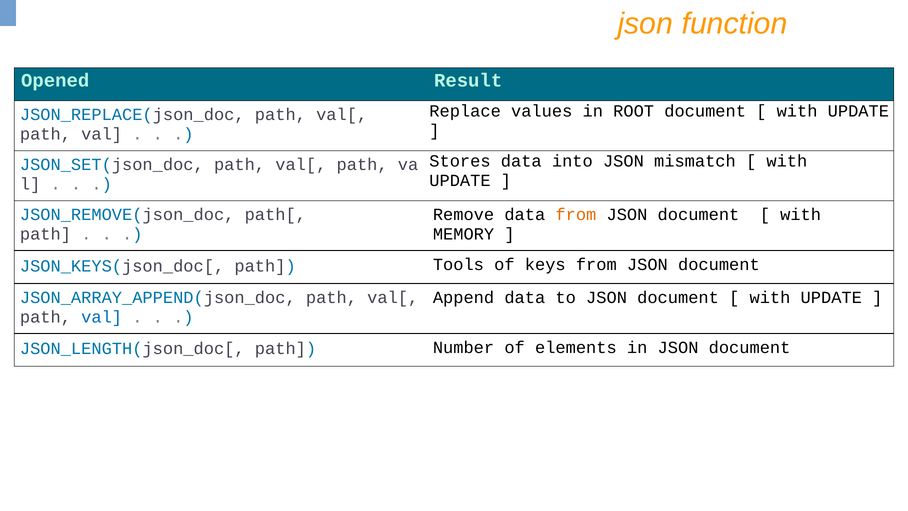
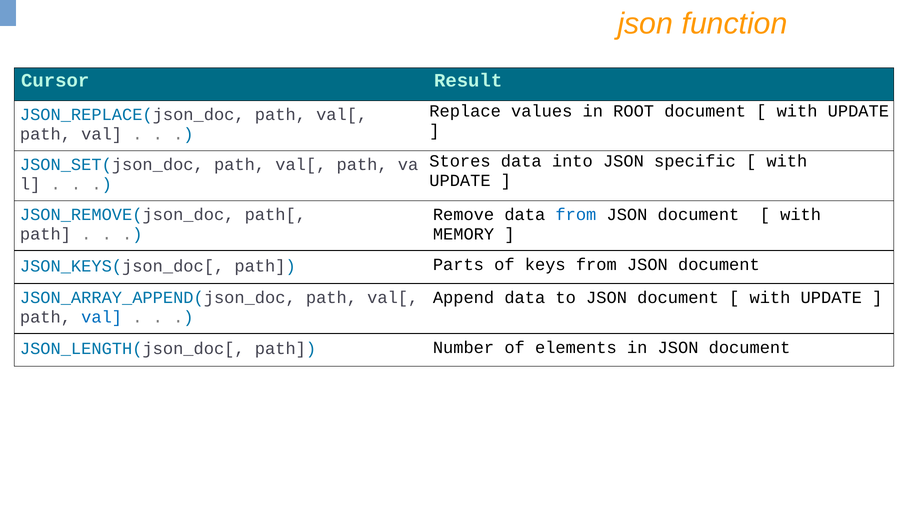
Opened: Opened -> Cursor (55, 81)
mismatch: mismatch -> specific (695, 161)
from colour: orange -> blue (576, 215)
Tools: Tools -> Parts (458, 265)
